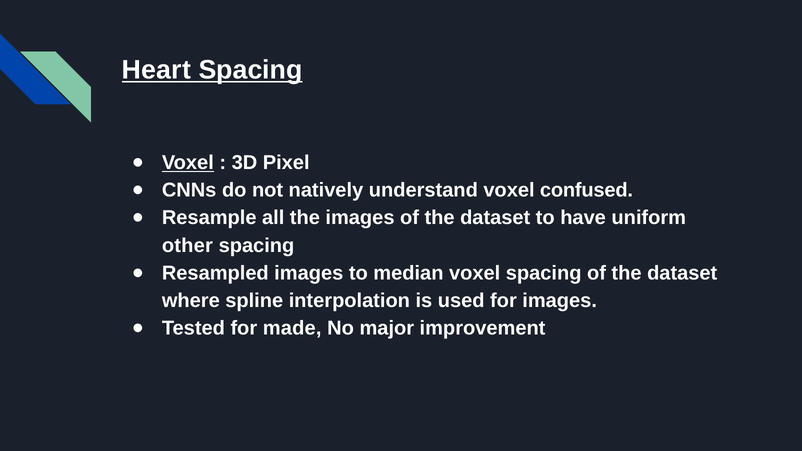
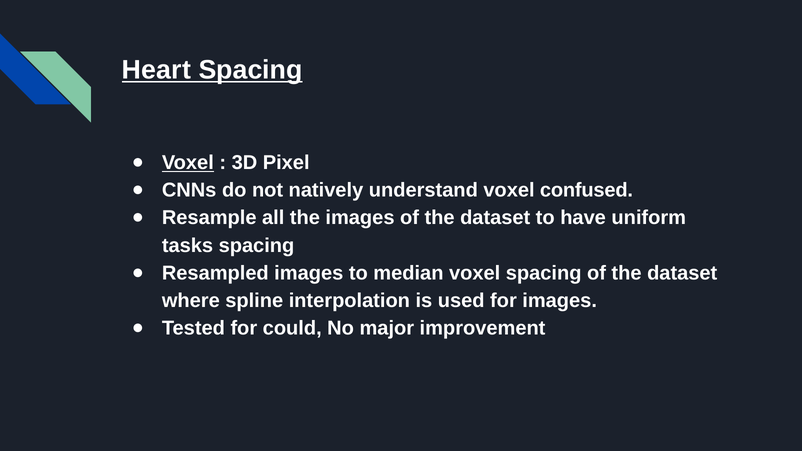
other: other -> tasks (187, 246)
made: made -> could (292, 328)
